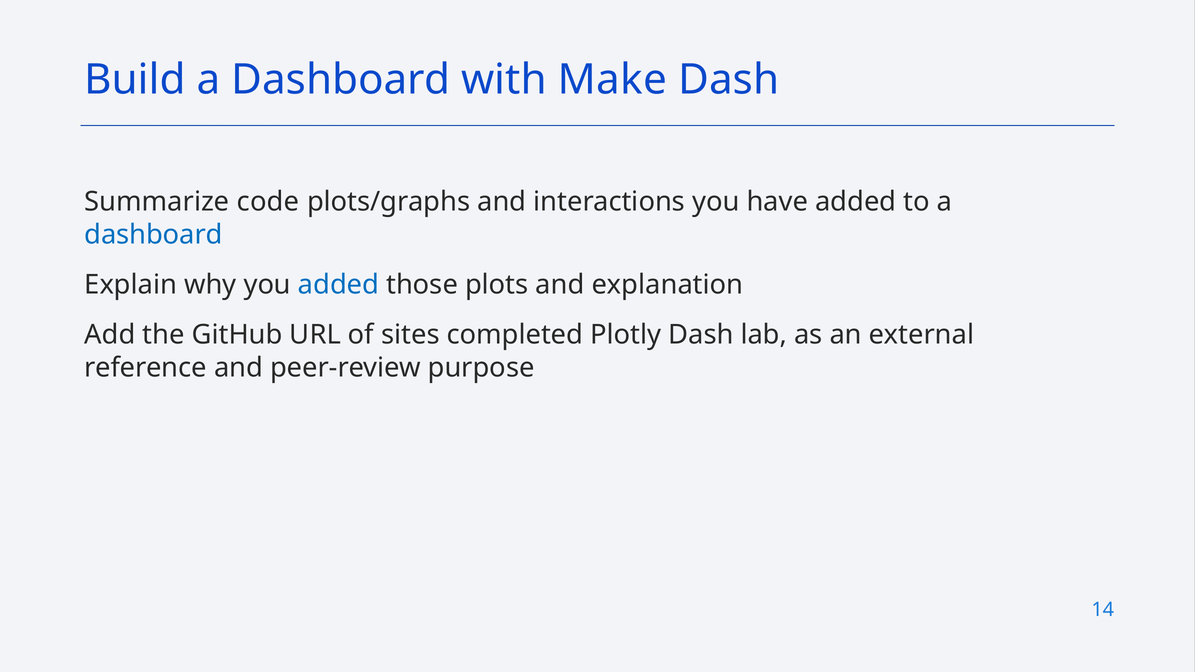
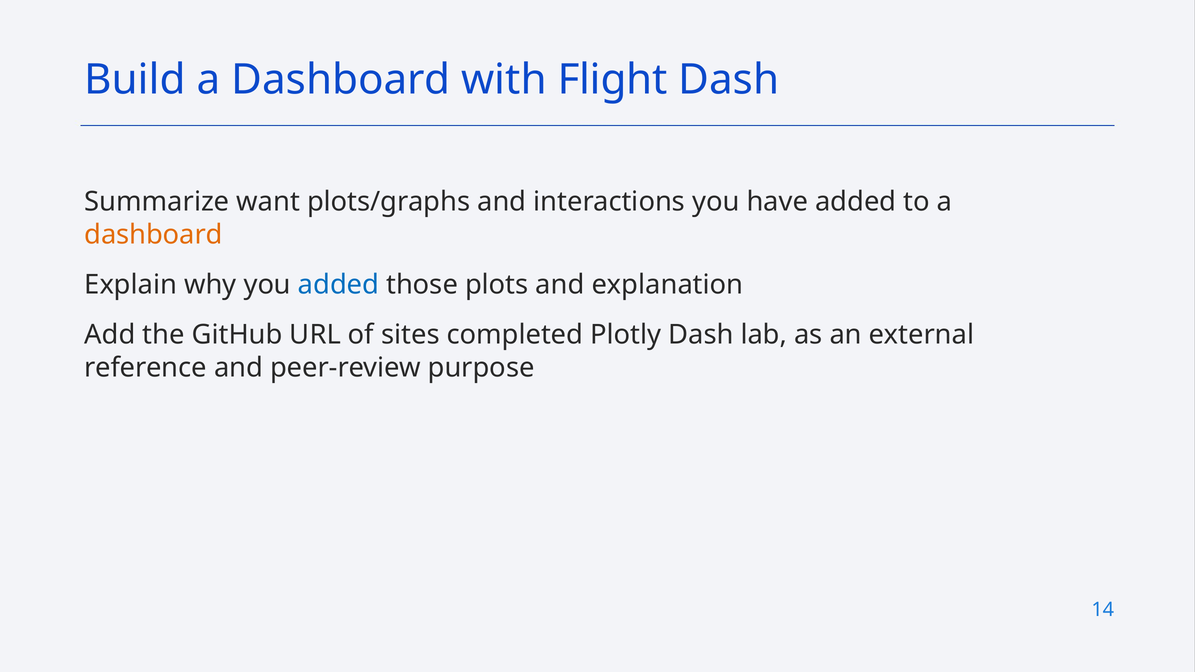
Make: Make -> Flight (613, 80)
code: code -> want (268, 202)
dashboard colour: blue -> orange (154, 235)
